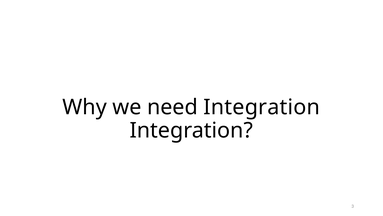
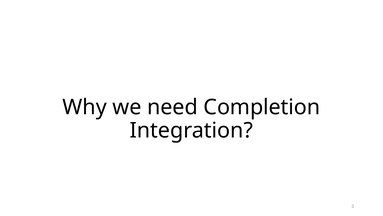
need Integration: Integration -> Completion (262, 107)
